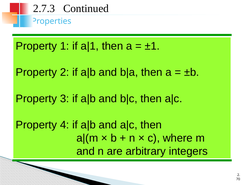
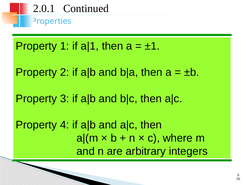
2.7.3: 2.7.3 -> 2.0.1 (44, 9)
